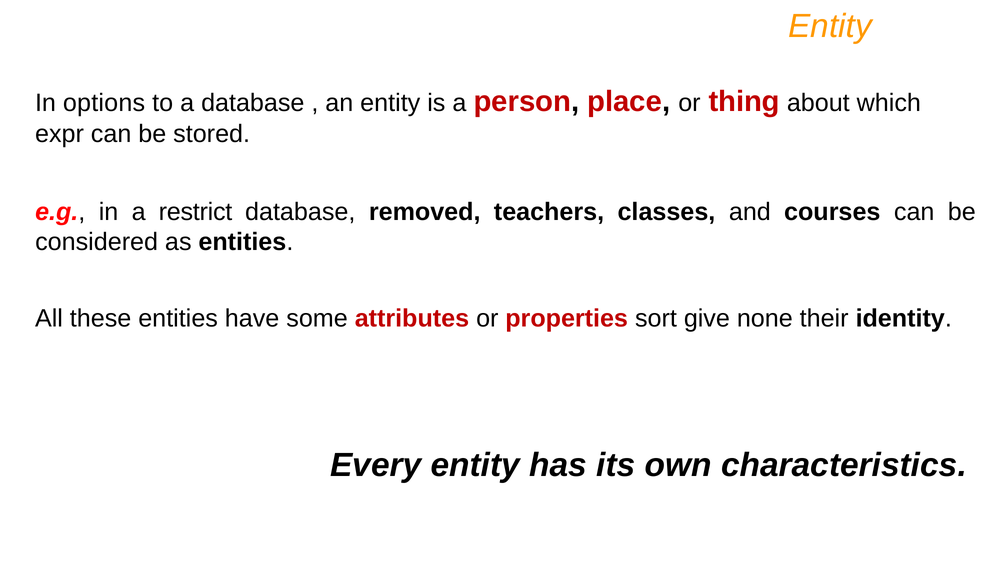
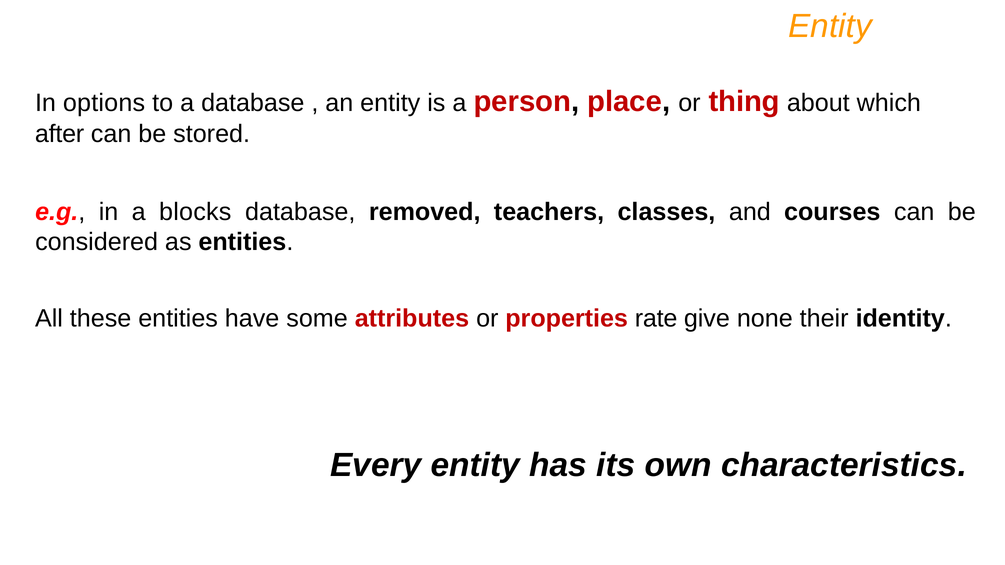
expr: expr -> after (60, 134)
restrict: restrict -> blocks (195, 212)
sort: sort -> rate (656, 319)
